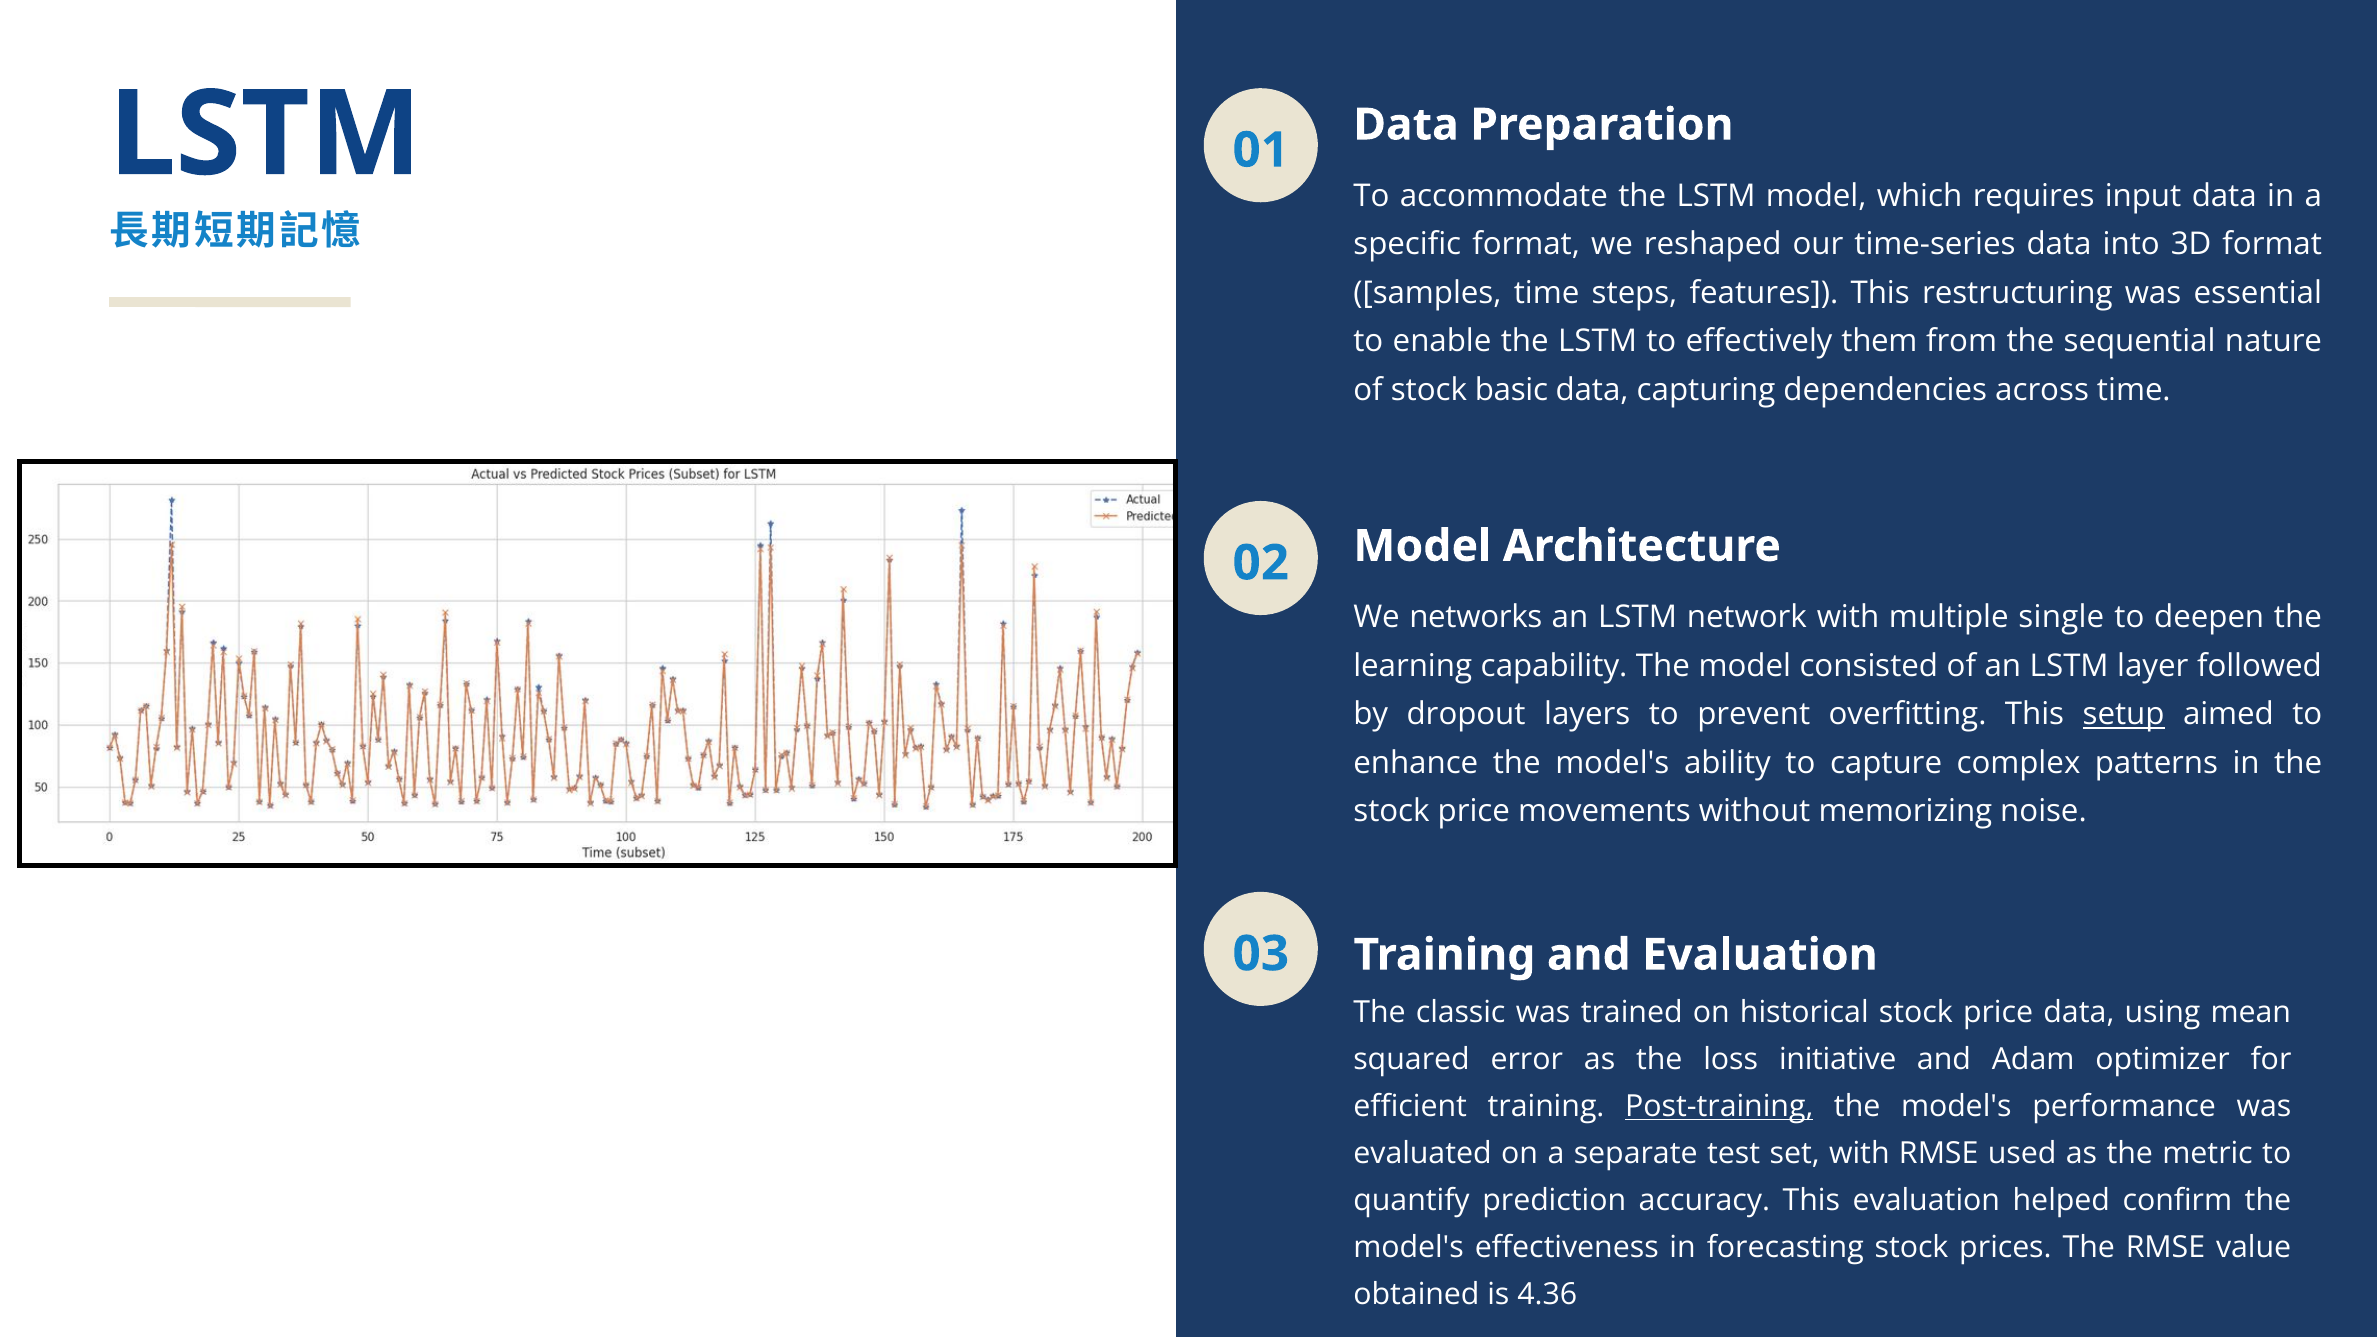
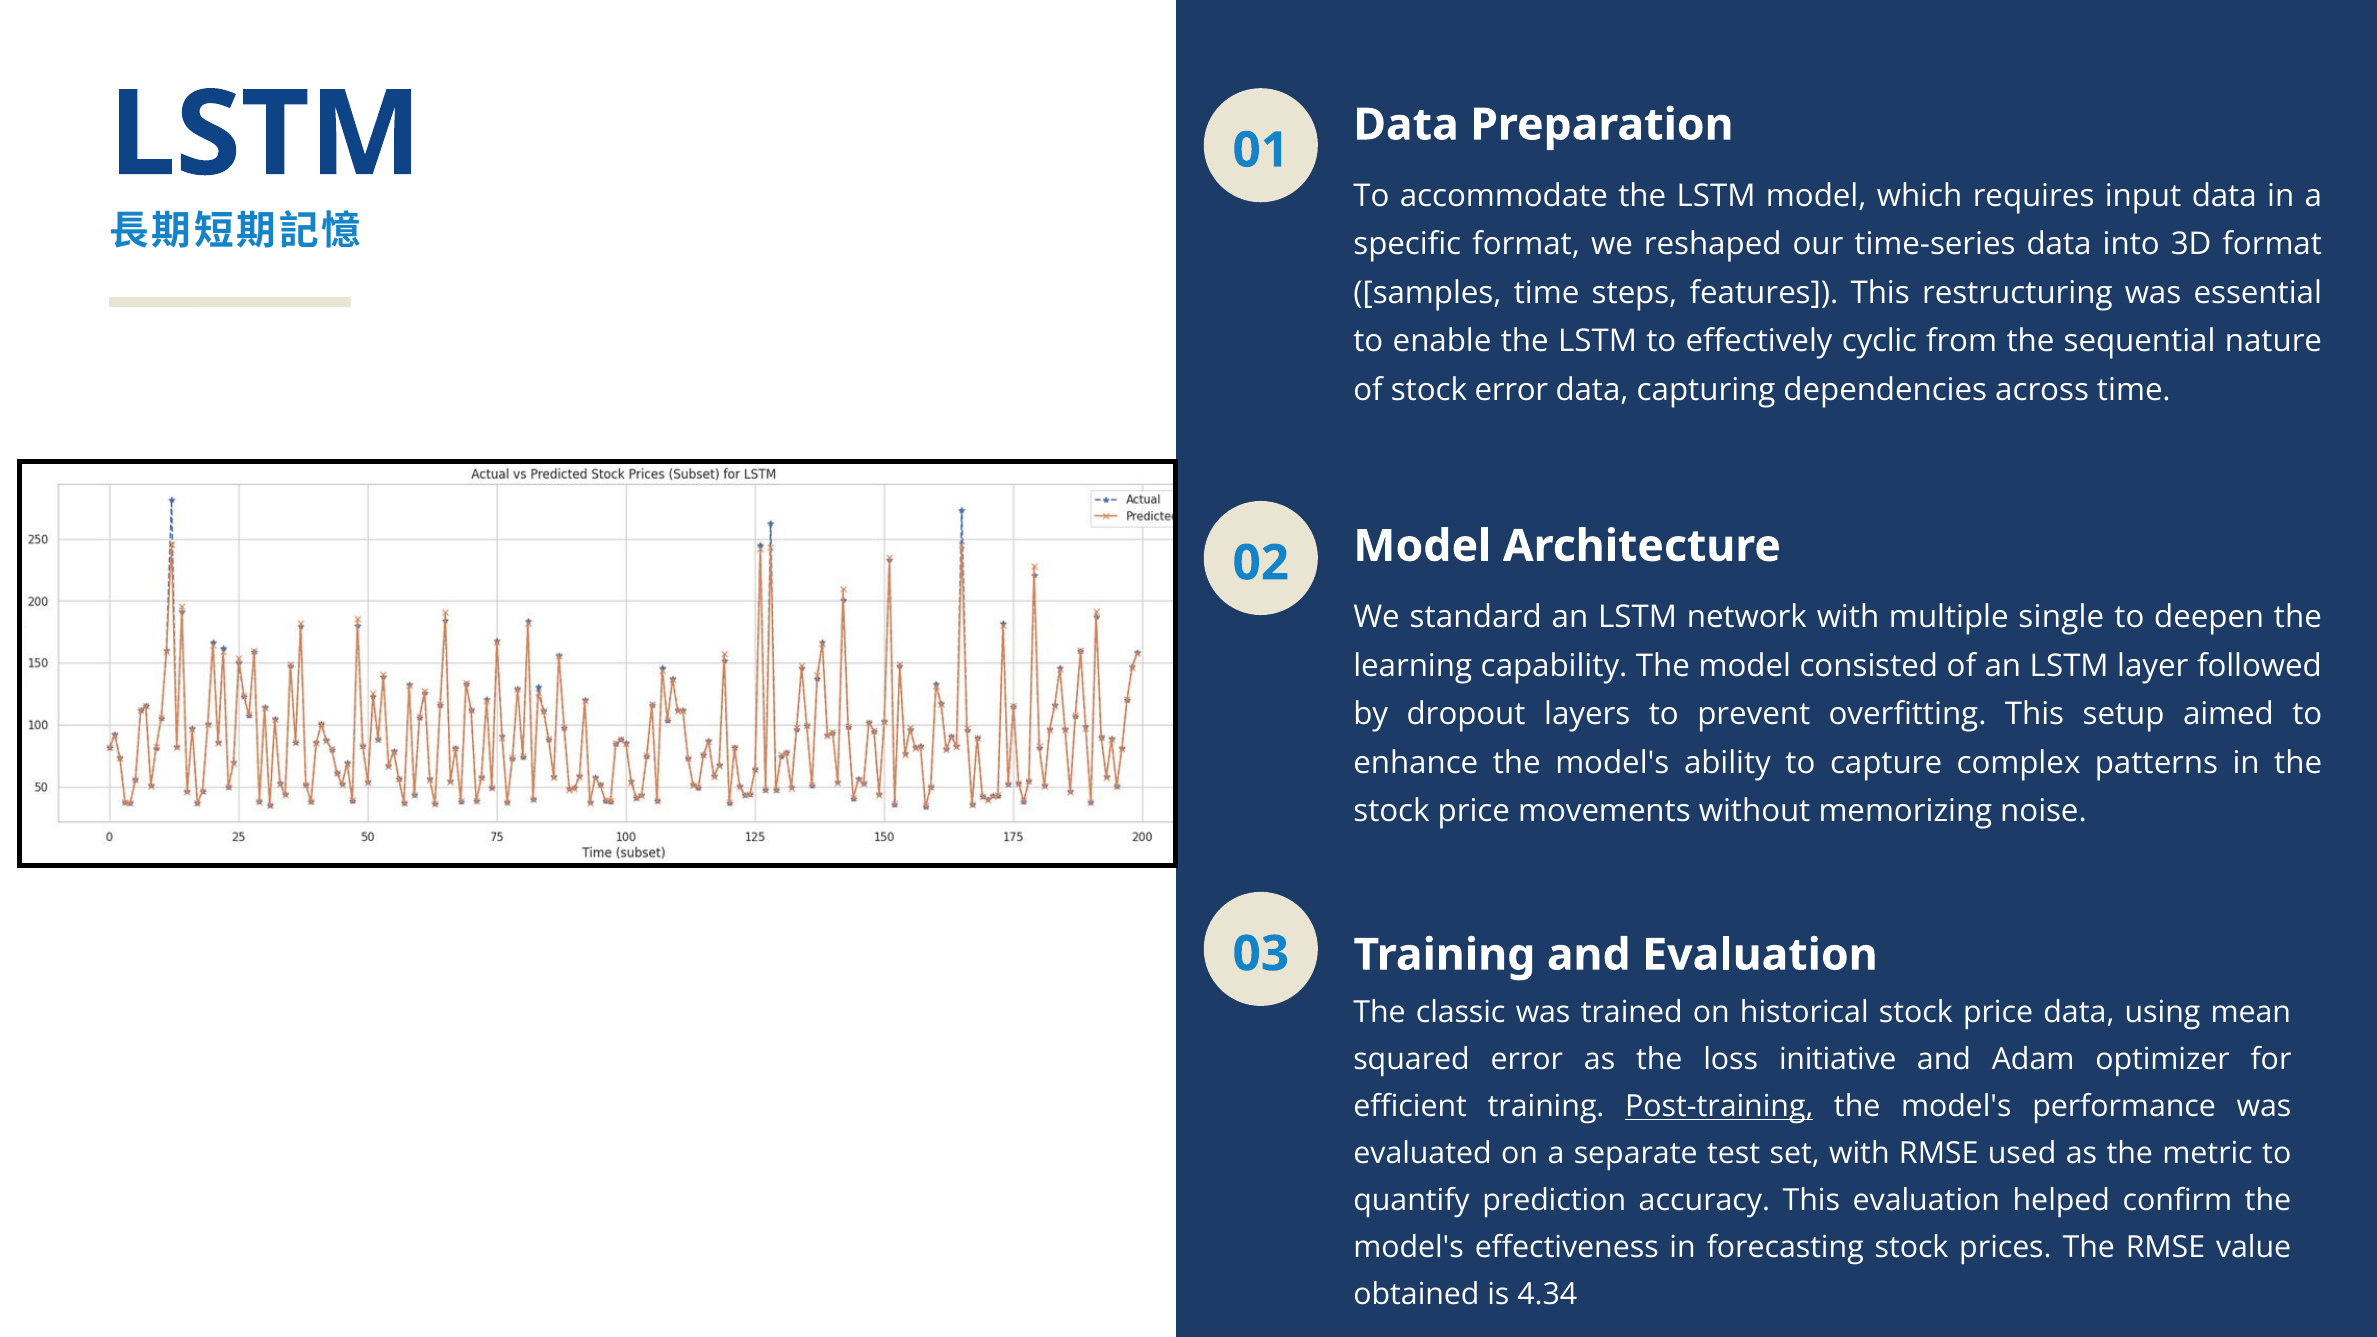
them: them -> cyclic (1879, 342)
stock basic: basic -> error (1511, 390)
networks: networks -> standard (1476, 617)
setup underline: present -> none (2124, 714)
4.36: 4.36 -> 4.34 (1547, 1295)
